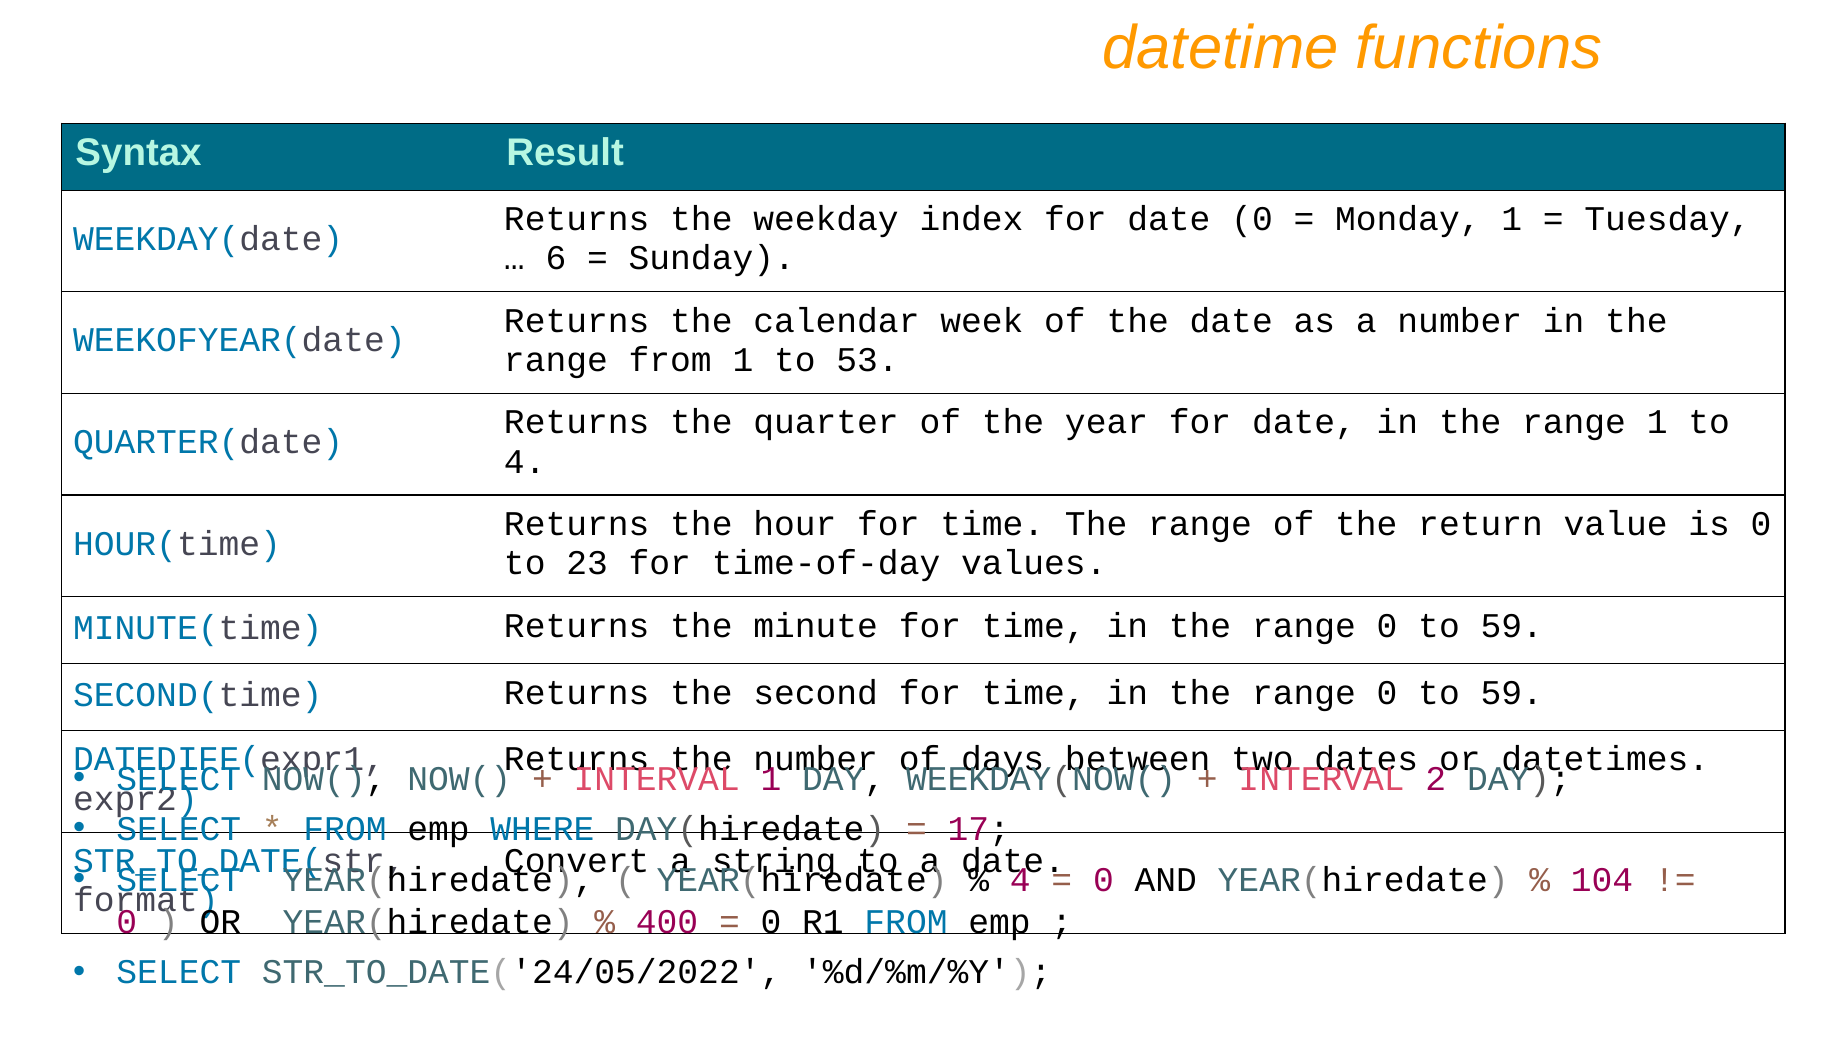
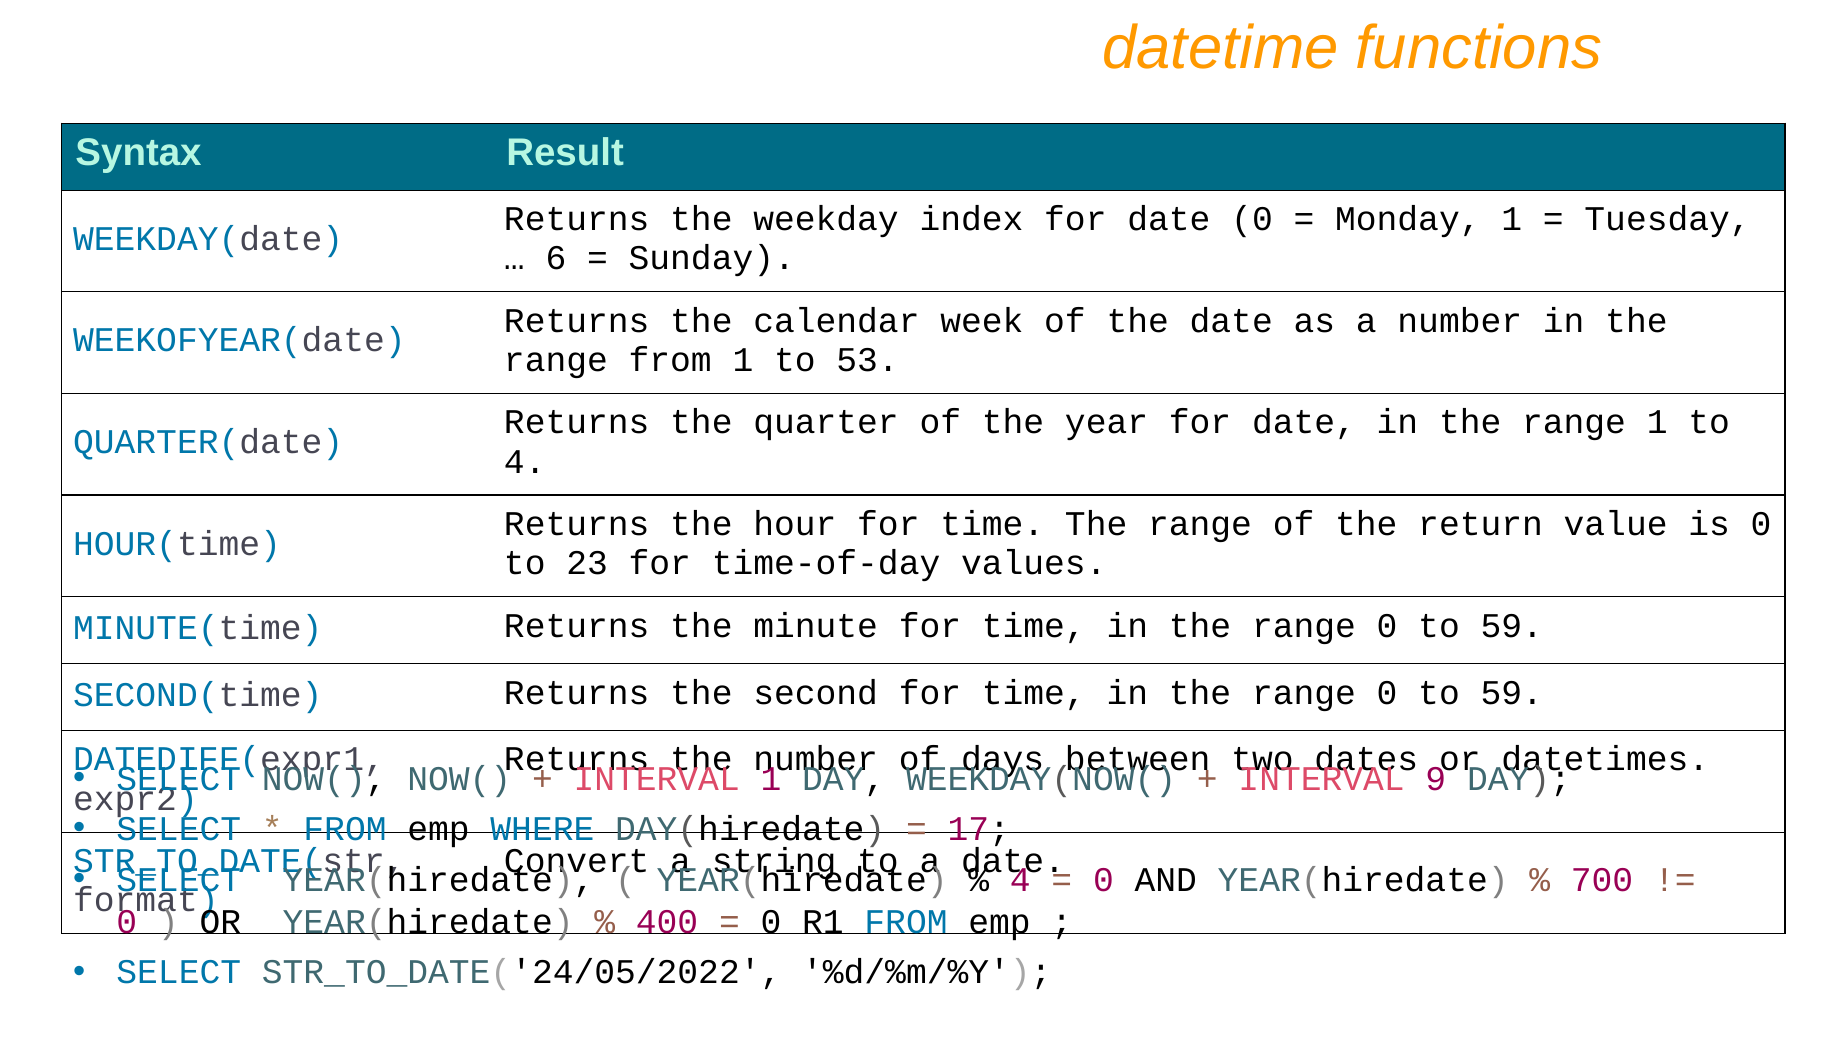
2: 2 -> 9 (1436, 779)
104: 104 -> 700 (1602, 880)
